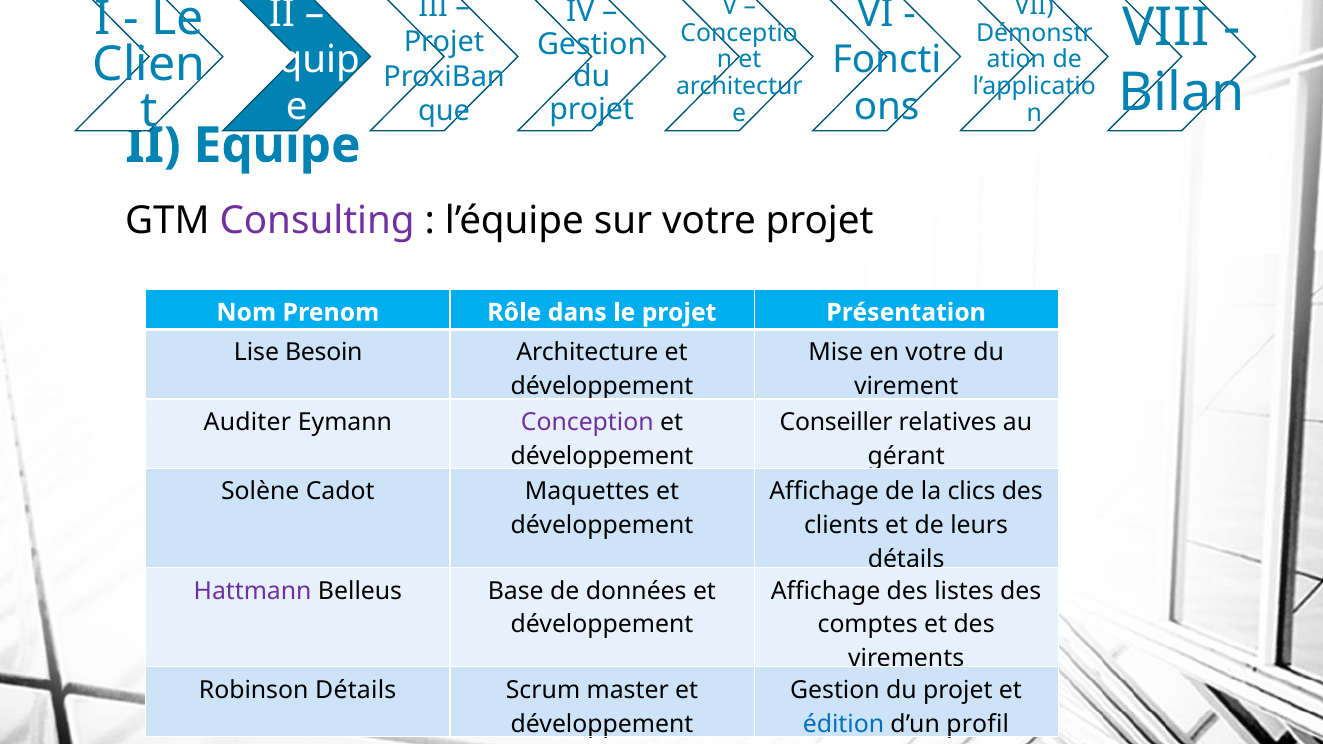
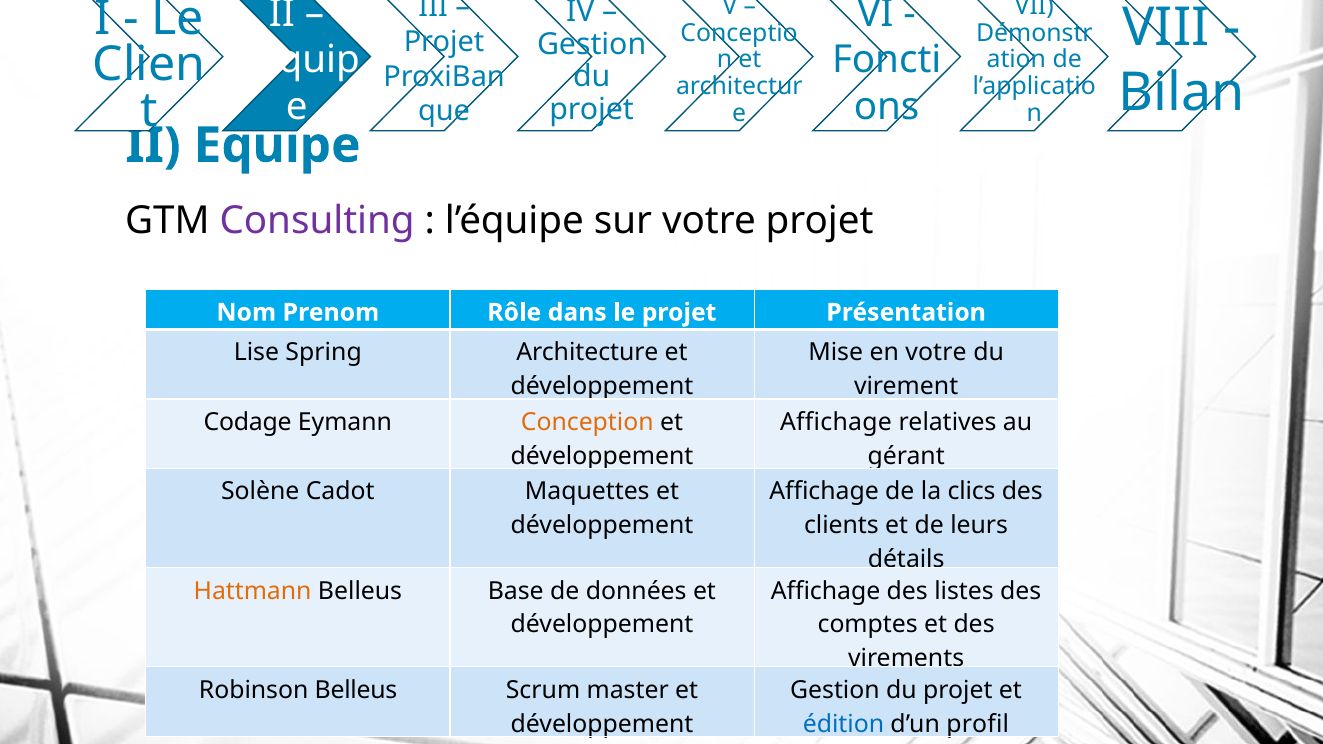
Besoin: Besoin -> Spring (324, 353)
Auditer: Auditer -> Codage (248, 422)
Conception colour: purple -> orange (587, 422)
Conseiller: Conseiller -> Affichage (836, 422)
Hattmann colour: purple -> orange (253, 591)
Robinson Détails: Détails -> Belleus (356, 690)
